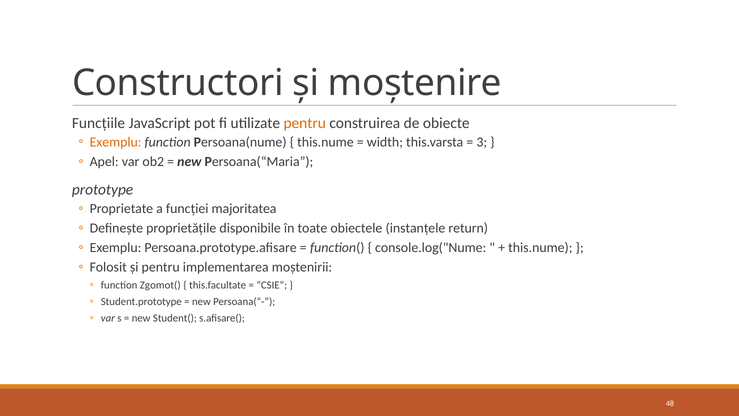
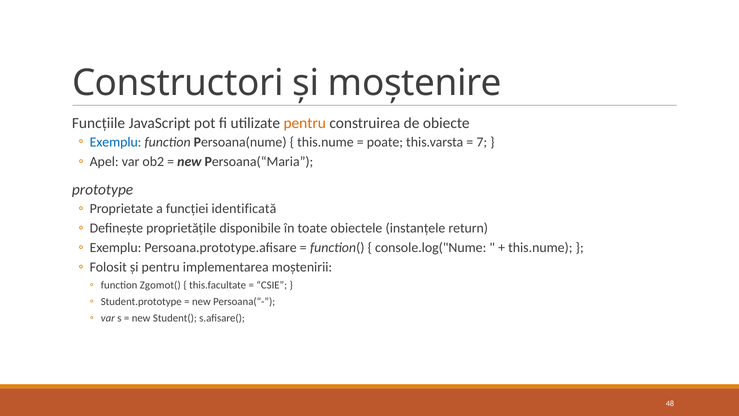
Exemplu colour: orange -> blue (116, 142)
width: width -> poate (385, 142)
3: 3 -> 7 (482, 142)
majoritatea: majoritatea -> identificată (244, 208)
